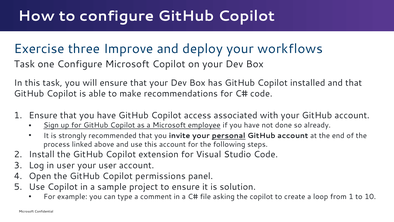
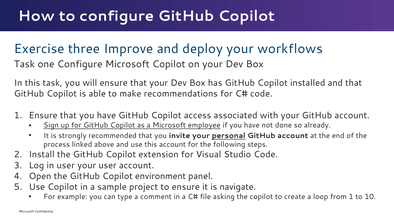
permissions: permissions -> environment (160, 176)
solution: solution -> navigate (238, 187)
